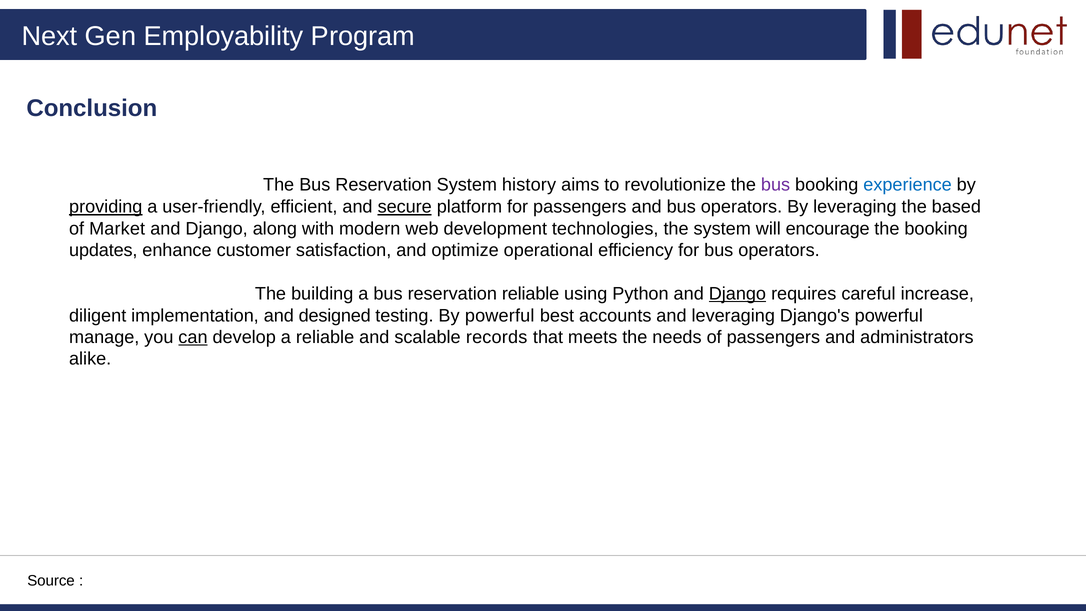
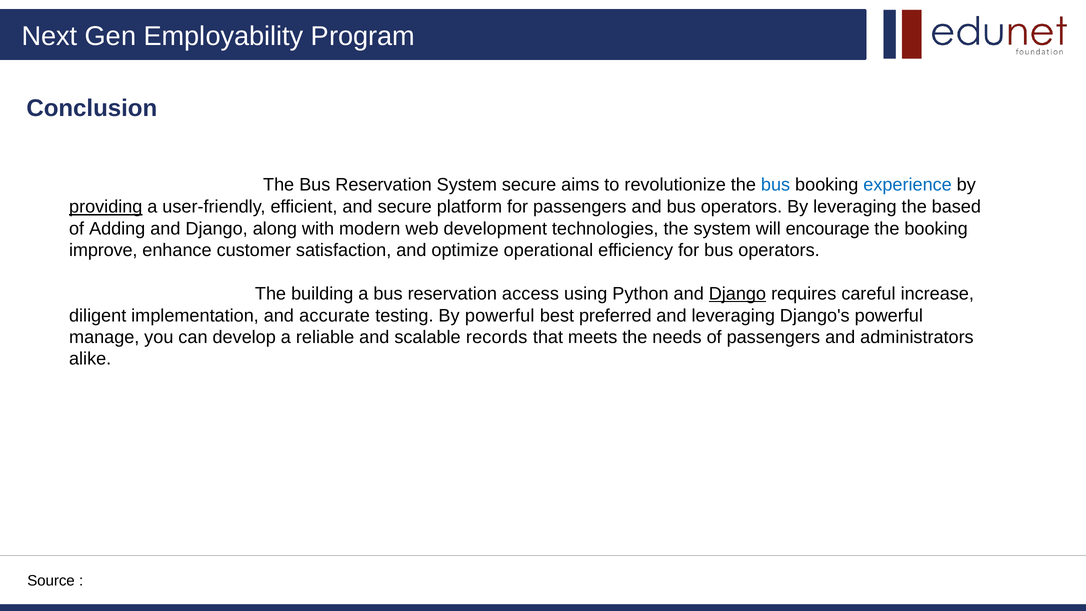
System history: history -> secure (529, 185)
bus colour: purple -> blue (776, 185)
secure underline: present -> none (405, 207)
Market: Market -> Adding (117, 229)
updates: updates -> improve (103, 250)
reservation reliable: reliable -> access (530, 294)
designed: designed -> accurate (335, 316)
accounts: accounts -> preferred (615, 316)
can underline: present -> none (193, 337)
